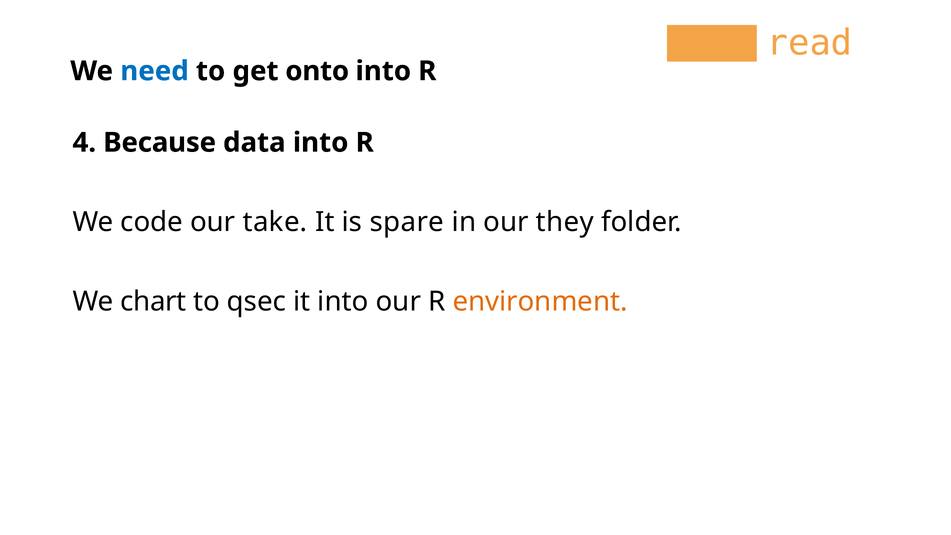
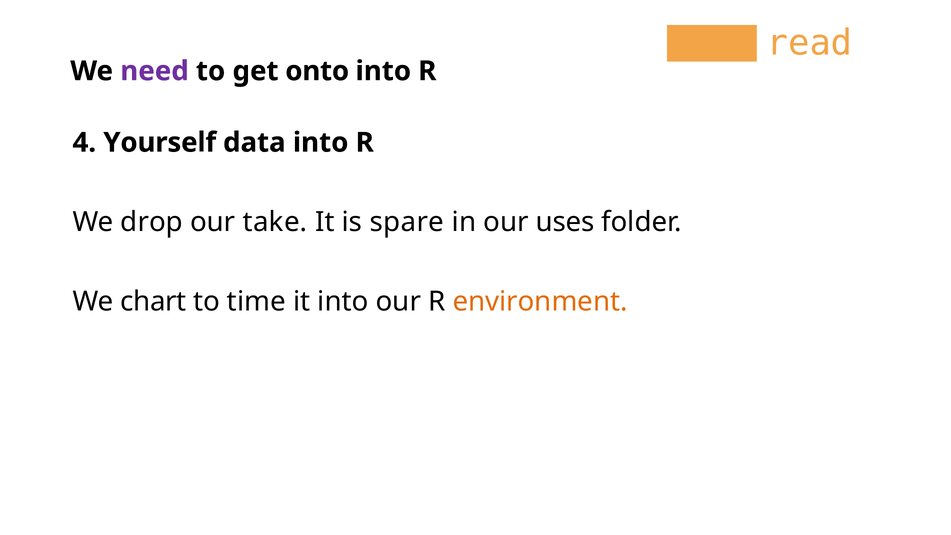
need colour: blue -> purple (155, 71)
Because: Because -> Yourself (160, 143)
code: code -> drop (152, 222)
they: they -> uses (565, 222)
qsec: qsec -> time (256, 302)
